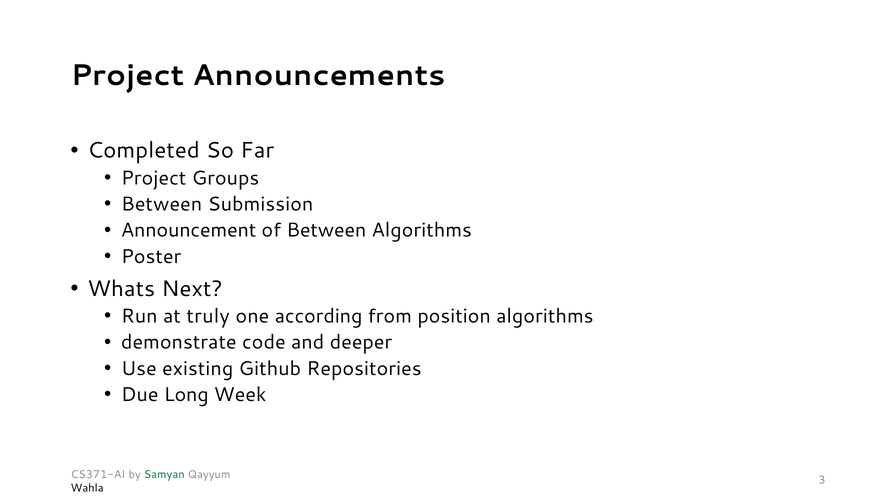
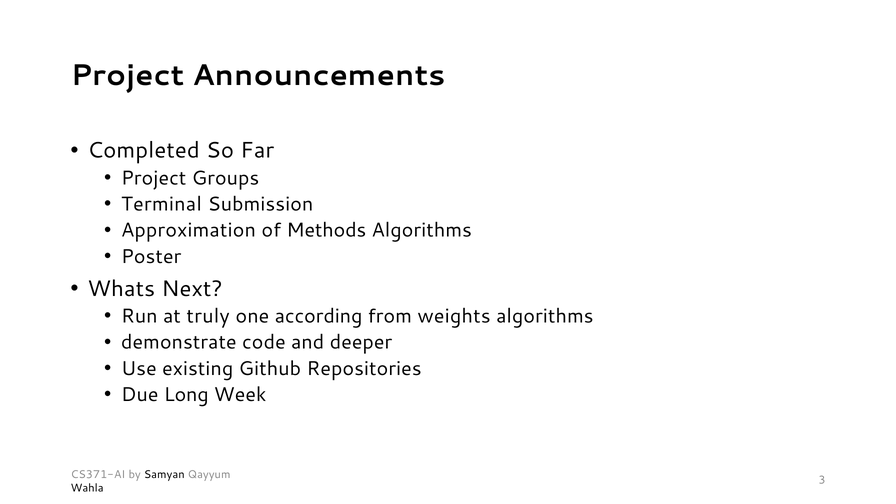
Between: Between -> Terminal (161, 204)
Announcement: Announcement -> Approximation (188, 230)
of Between: Between -> Methods (326, 230)
position: position -> weights (454, 316)
Samyan colour: green -> black (164, 475)
